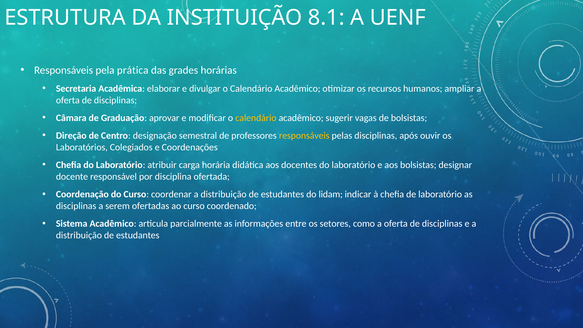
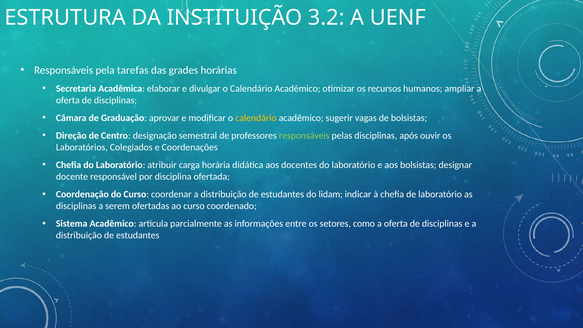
8.1: 8.1 -> 3.2 (326, 18)
prática: prática -> tarefas (133, 70)
responsáveis colour: yellow -> light green (304, 136)
